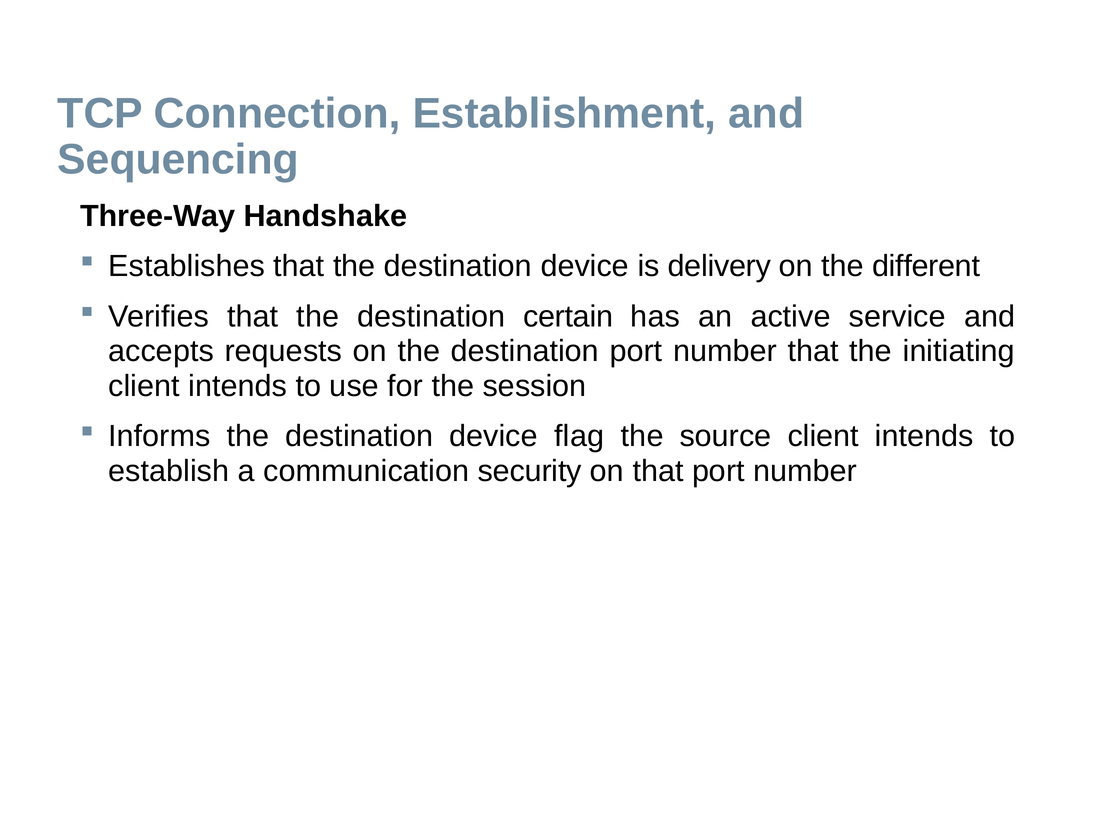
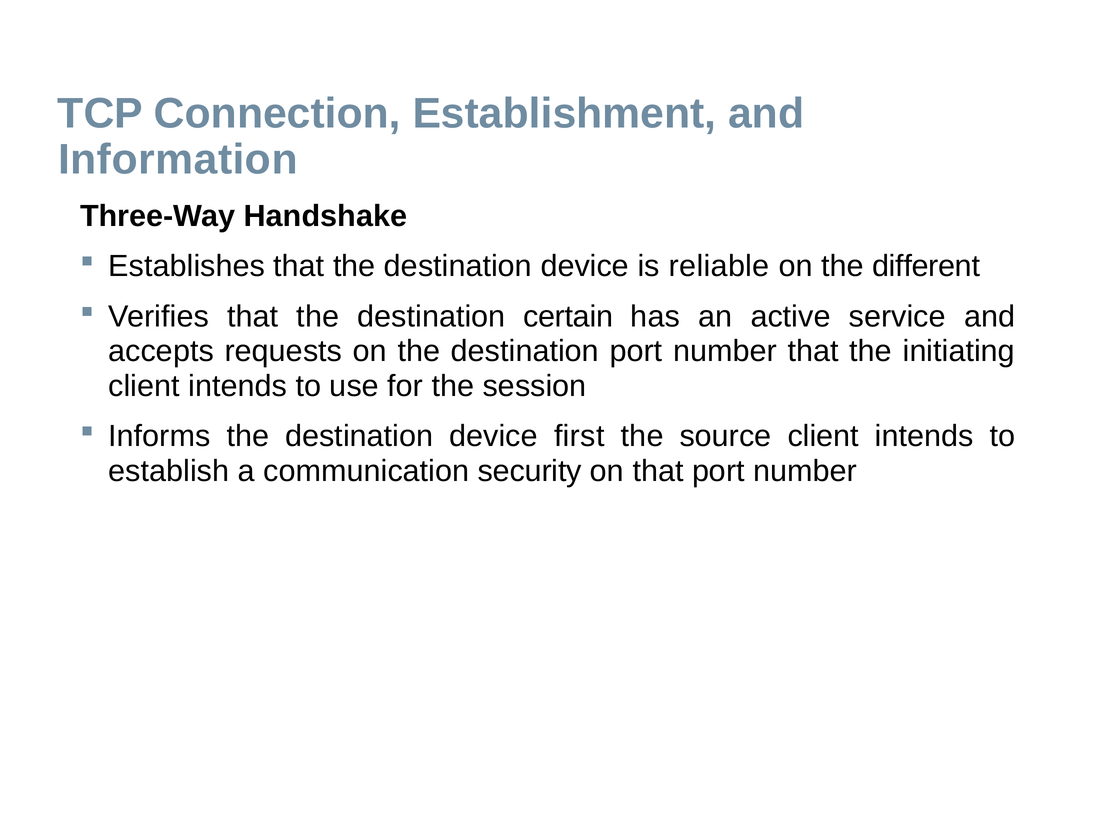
Sequencing: Sequencing -> Information (178, 160)
delivery: delivery -> reliable (719, 267)
flag: flag -> first (579, 437)
